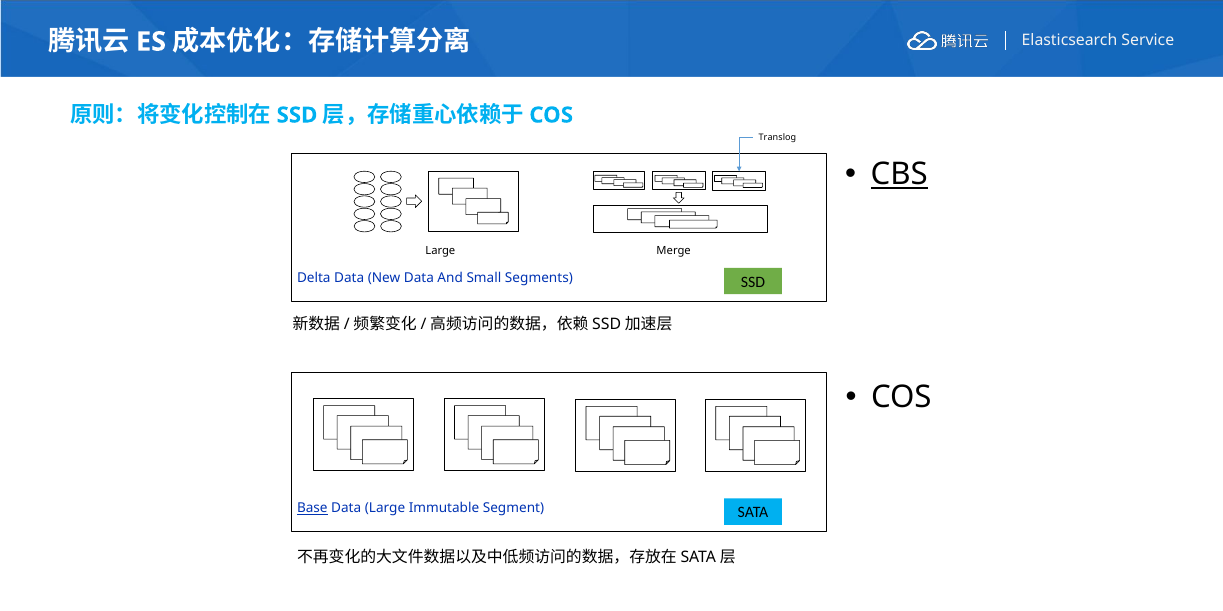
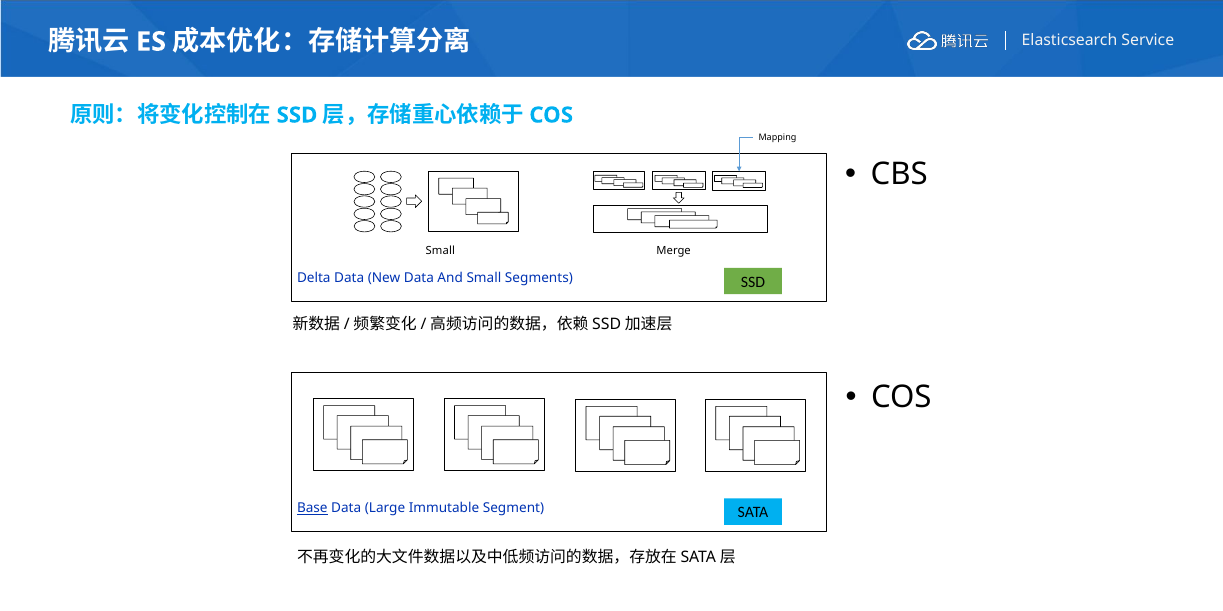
Translog: Translog -> Mapping (777, 138)
CBS underline: present -> none (899, 175)
Large: Large -> Small (440, 251)
